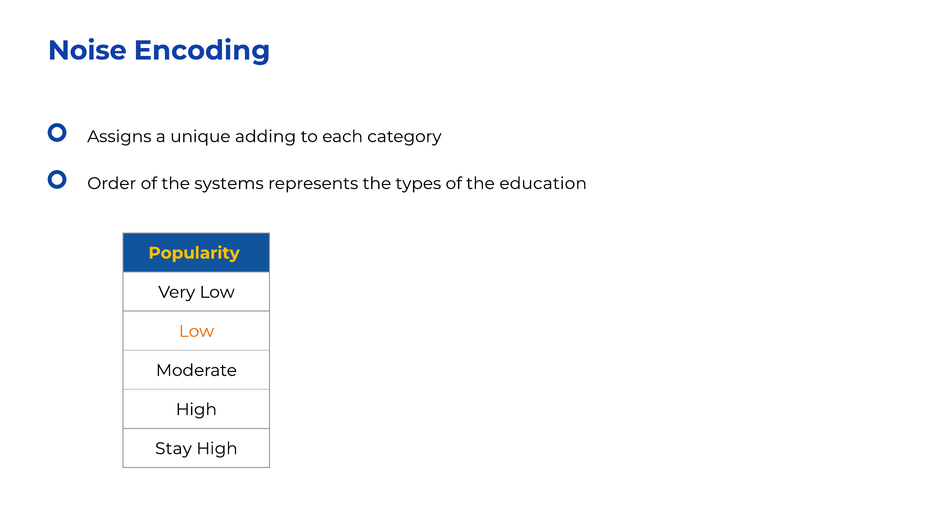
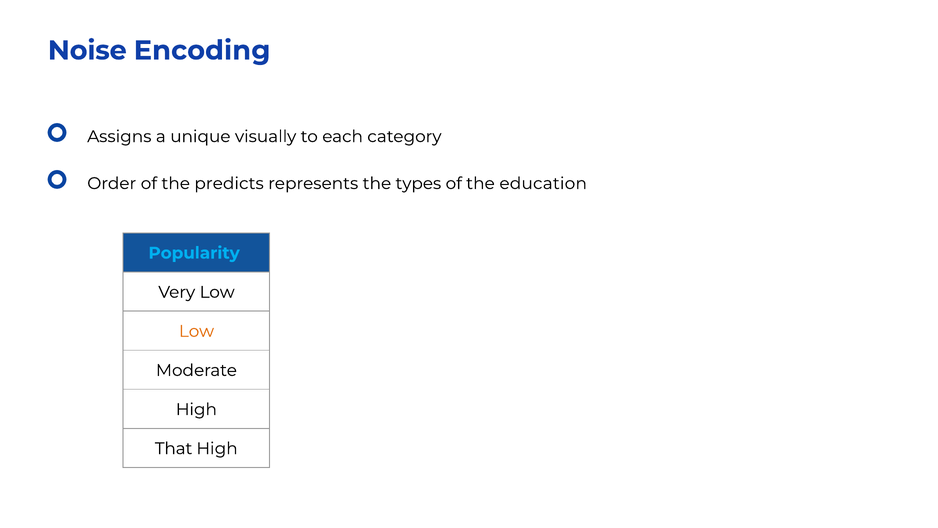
adding: adding -> visually (266, 136)
systems: systems -> predicts (229, 183)
Popularity colour: yellow -> light blue (194, 253)
Stay: Stay -> That (174, 448)
